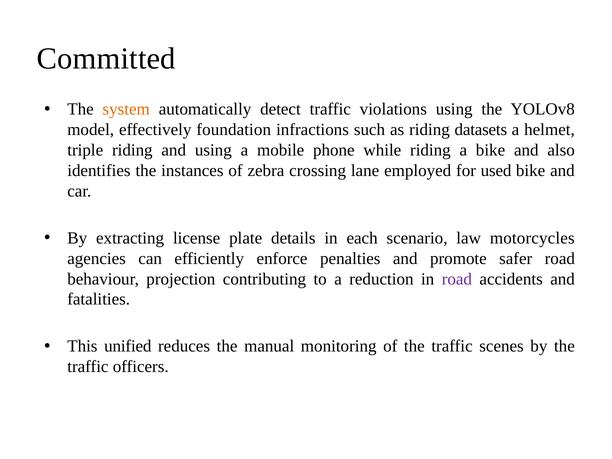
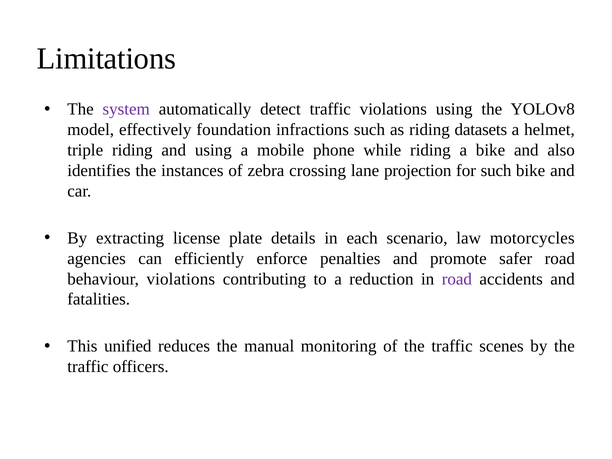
Committed: Committed -> Limitations (106, 59)
system colour: orange -> purple (126, 109)
employed: employed -> projection (418, 171)
for used: used -> such (496, 171)
behaviour projection: projection -> violations (181, 279)
